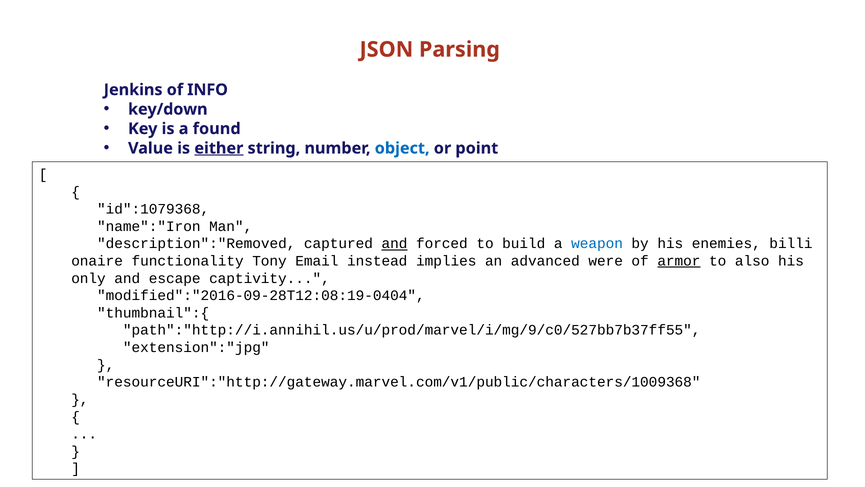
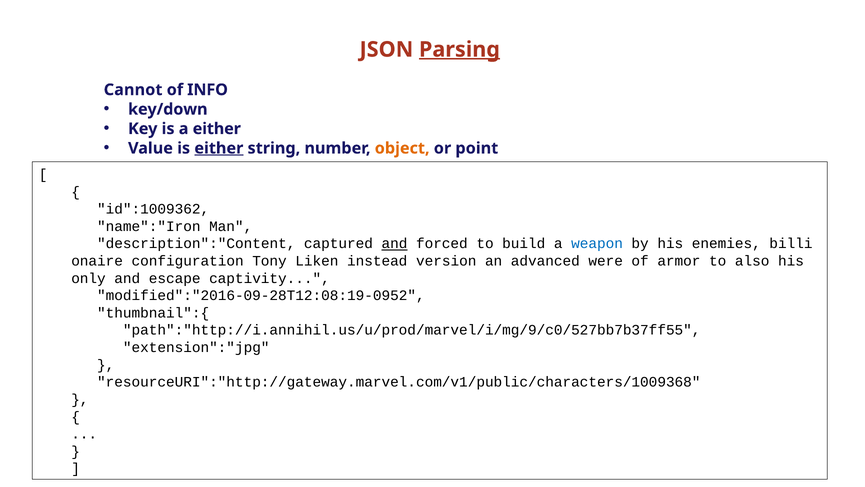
Parsing underline: none -> present (459, 49)
Jenkins: Jenkins -> Cannot (133, 90)
a found: found -> either (217, 129)
object colour: blue -> orange (402, 148)
id":1079368: id":1079368 -> id":1009362 (153, 209)
description":"Removed: description":"Removed -> description":"Content (196, 243)
functionality: functionality -> configuration (188, 261)
Email: Email -> Liken (317, 261)
implies: implies -> version (446, 261)
armor underline: present -> none (679, 261)
modified":"2016-09-28T12:08:19-0404: modified":"2016-09-28T12:08:19-0404 -> modified":"2016-09-28T12:08:19-0952 (261, 295)
